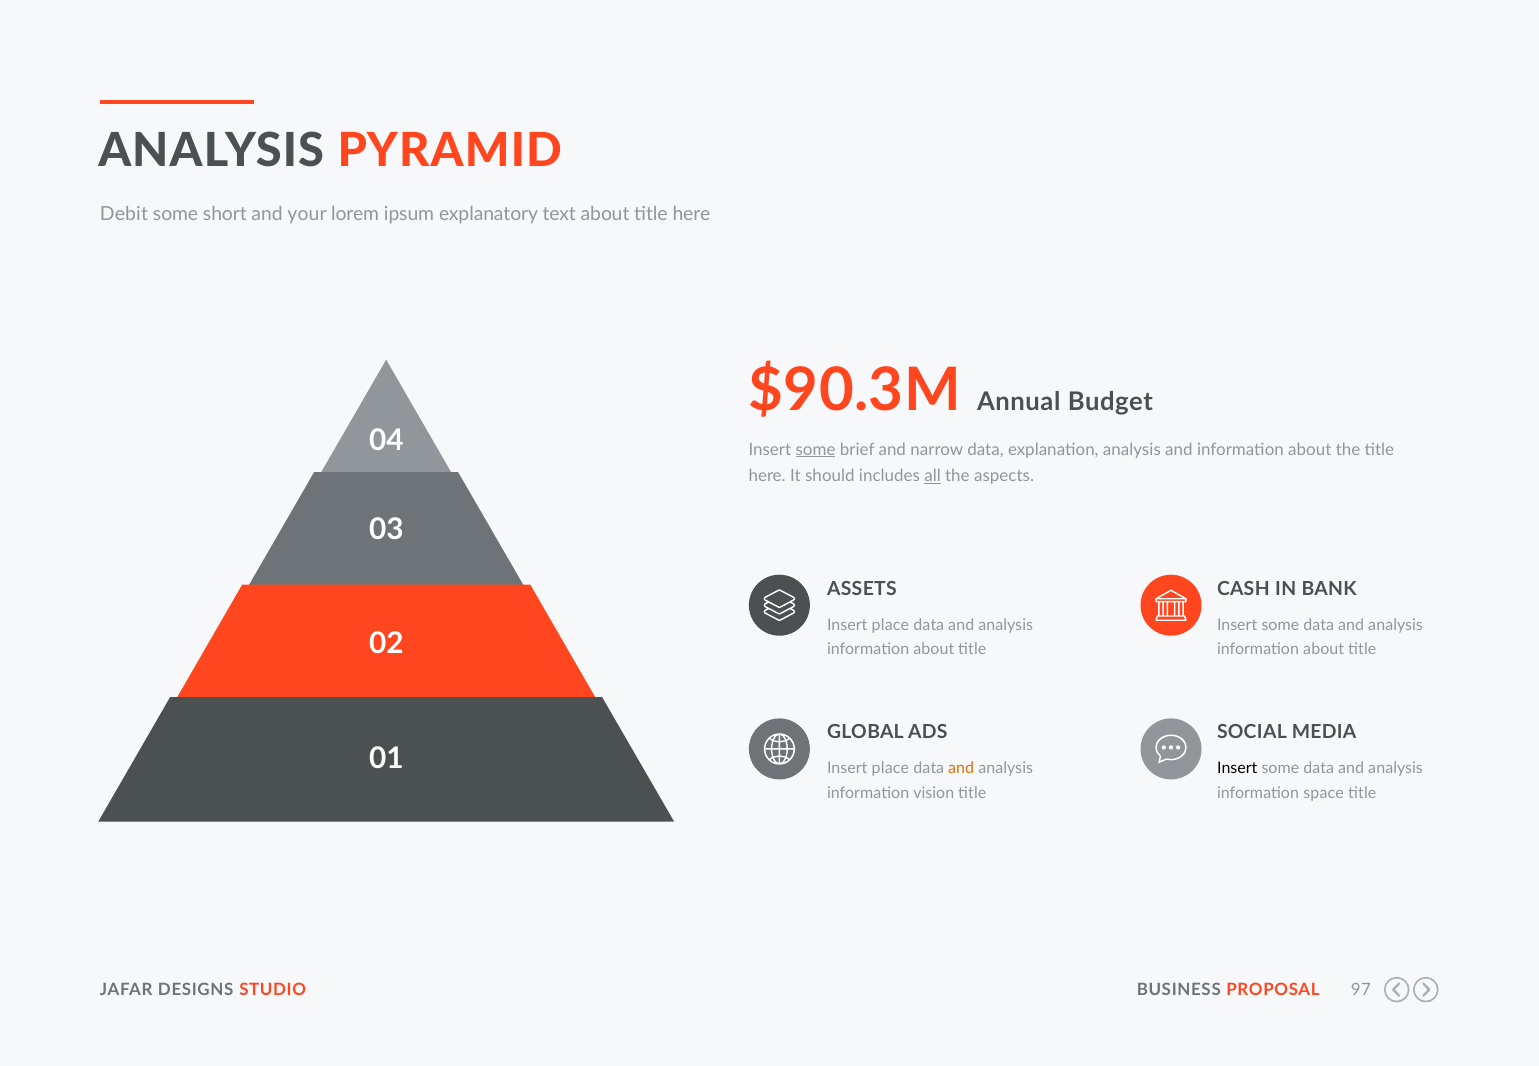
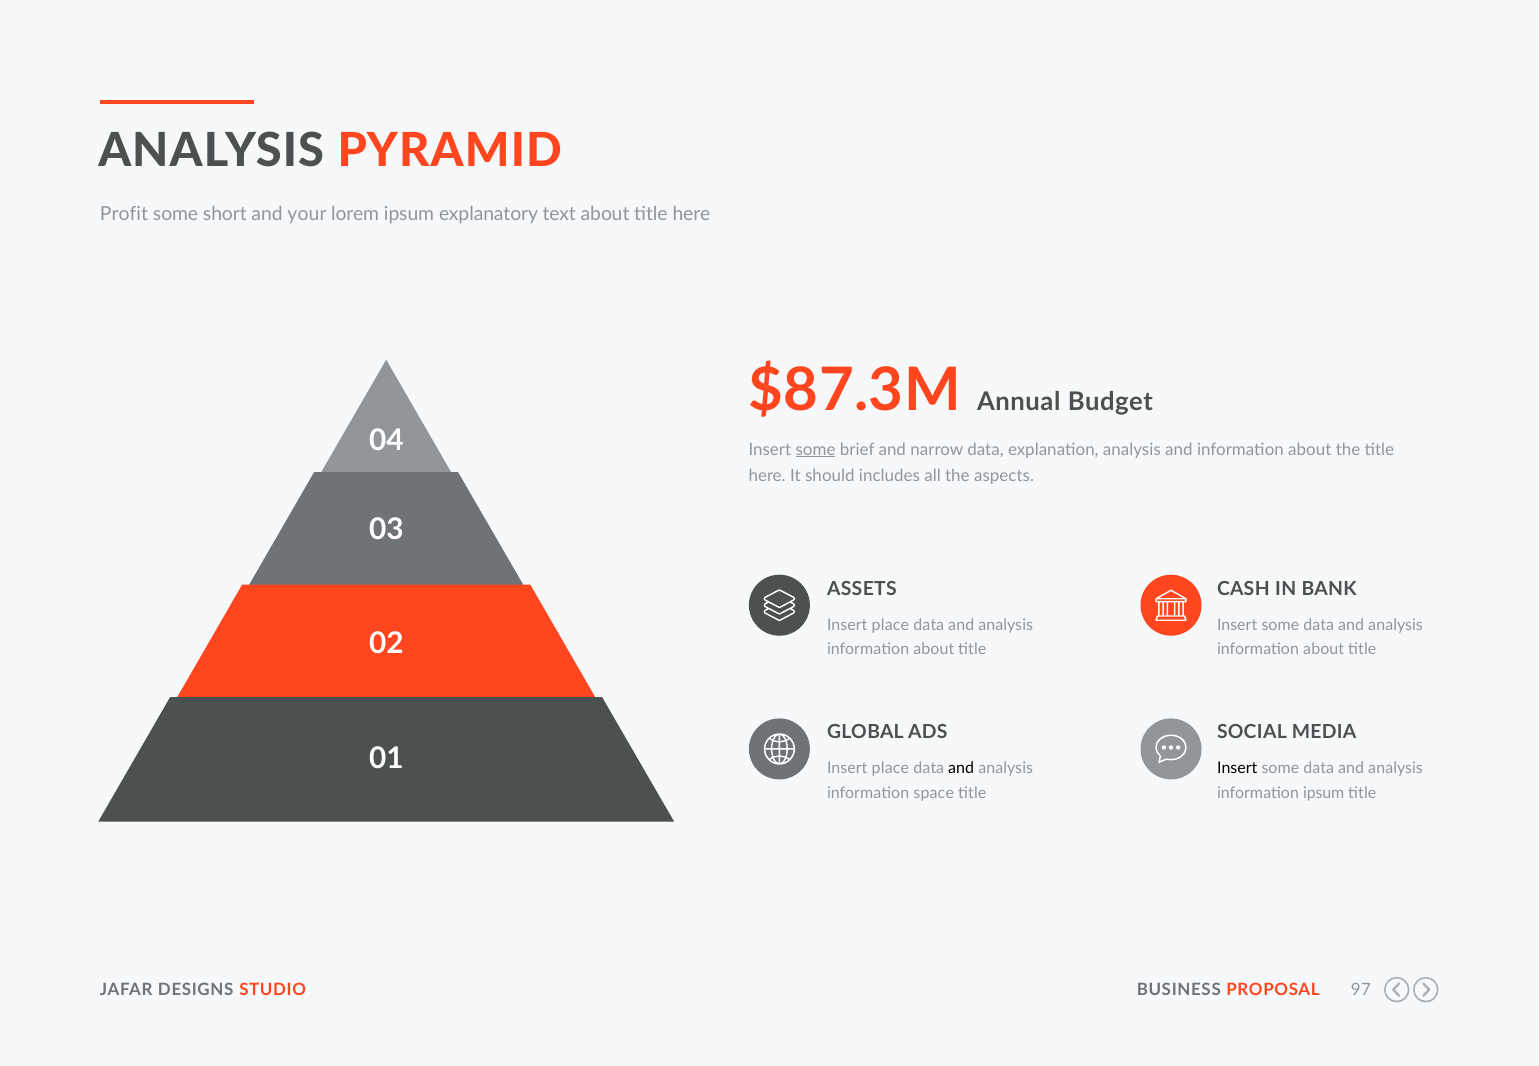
Debit: Debit -> Profit (124, 214)
$90.3M: $90.3M -> $87.3M (855, 390)
all underline: present -> none (933, 476)
and colour: orange -> black (961, 768)
vision: vision -> space (934, 793)
information space: space -> ipsum (1324, 793)
